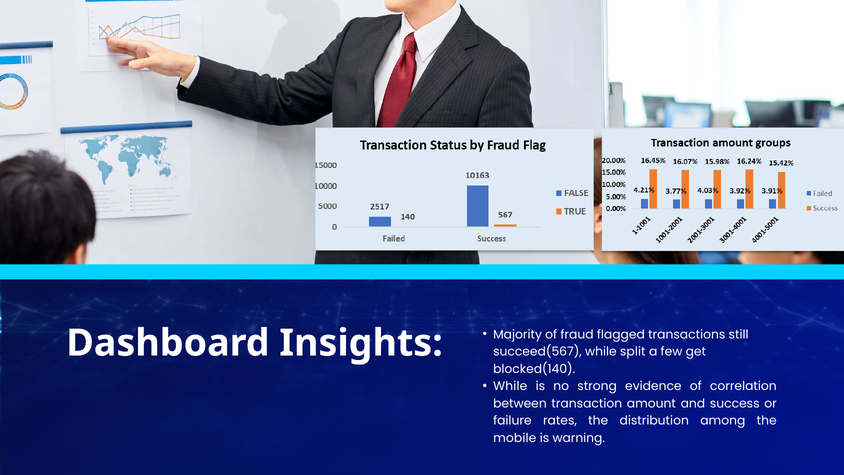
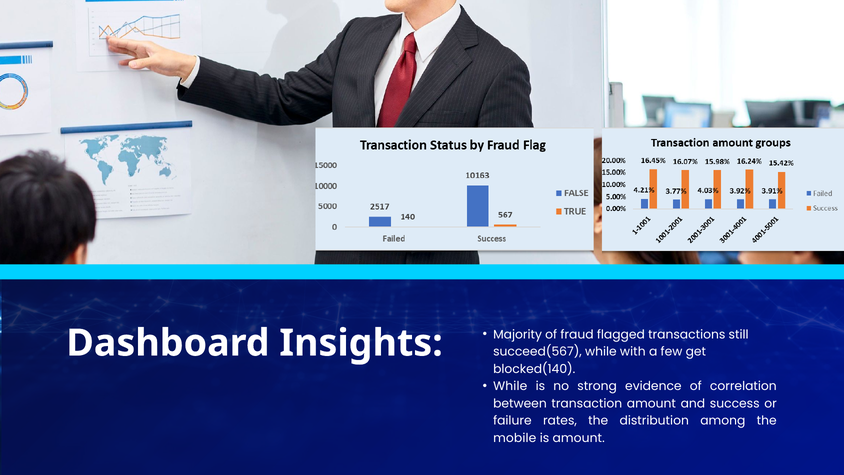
split: split -> with (633, 352)
is warning: warning -> amount (579, 438)
